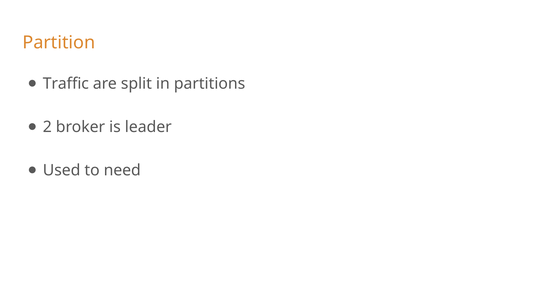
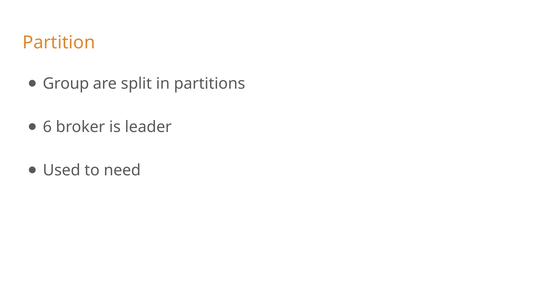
Traffic: Traffic -> Group (66, 84)
2: 2 -> 6 (47, 127)
